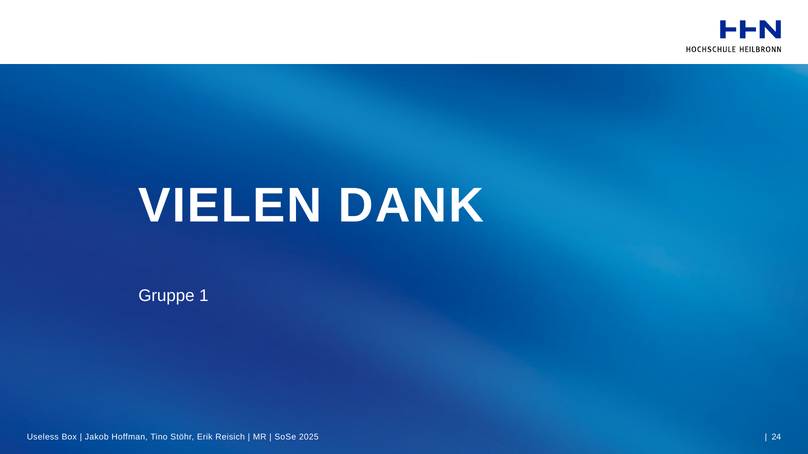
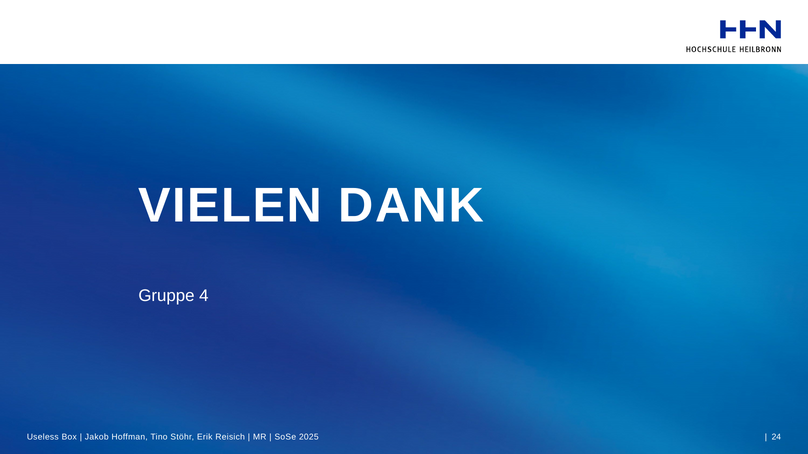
1: 1 -> 4 (204, 296)
